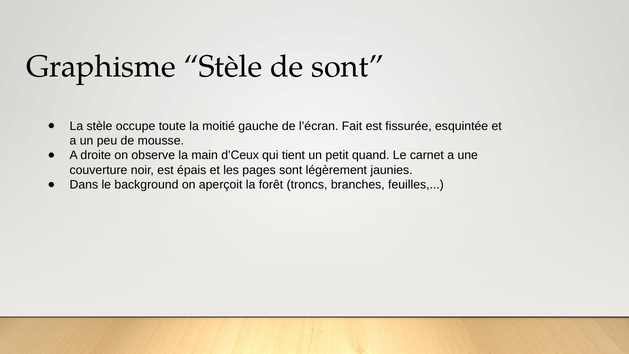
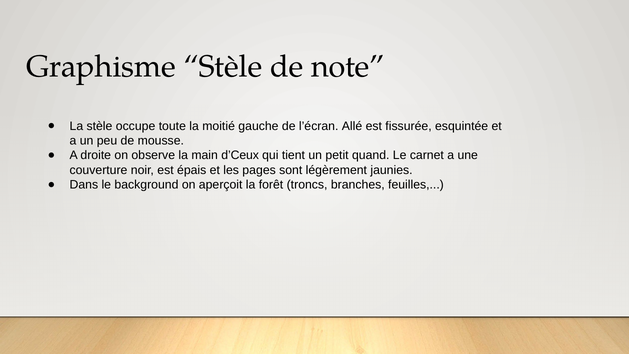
de sont: sont -> note (348, 67)
Fait: Fait -> Allé (352, 126)
